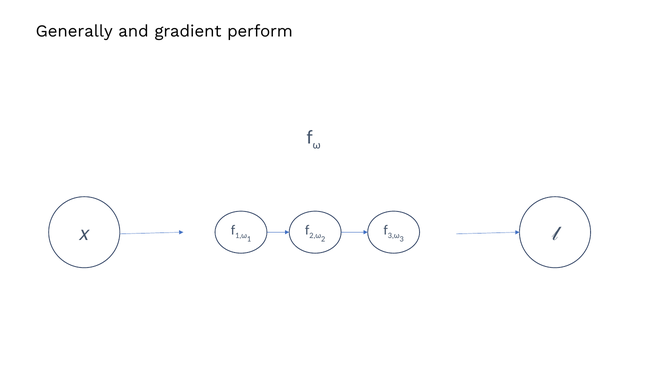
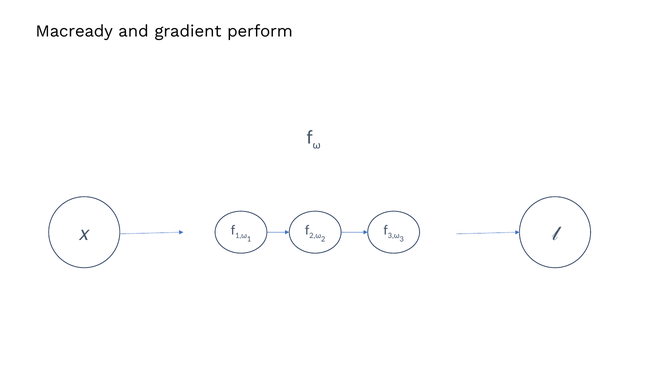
Generally: Generally -> Macready (74, 31)
